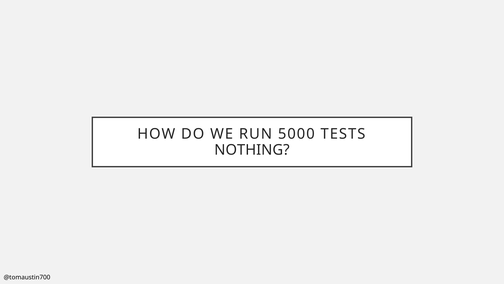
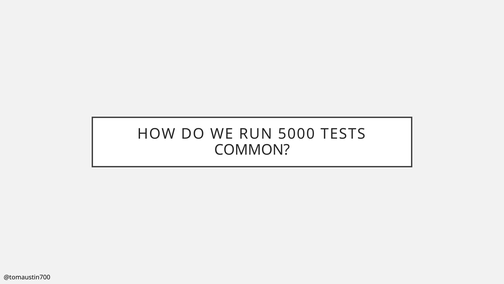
NOTHING: NOTHING -> COMMON (252, 150)
